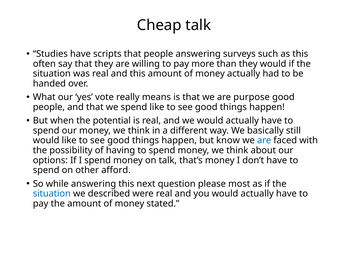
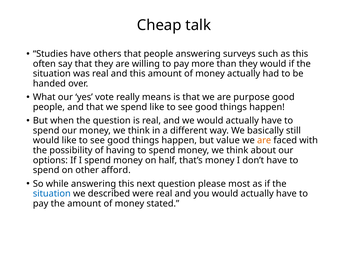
scripts: scripts -> others (107, 54)
the potential: potential -> question (112, 121)
know: know -> value (228, 140)
are colour: blue -> orange (264, 140)
on talk: talk -> half (168, 160)
